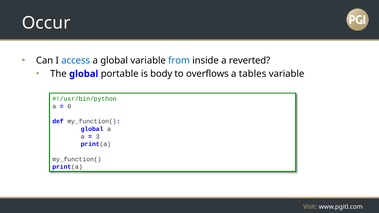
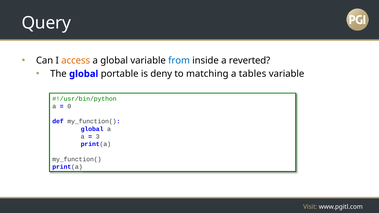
Occur: Occur -> Query (46, 23)
access colour: blue -> orange (76, 61)
body: body -> deny (161, 74)
overflows: overflows -> matching (207, 74)
